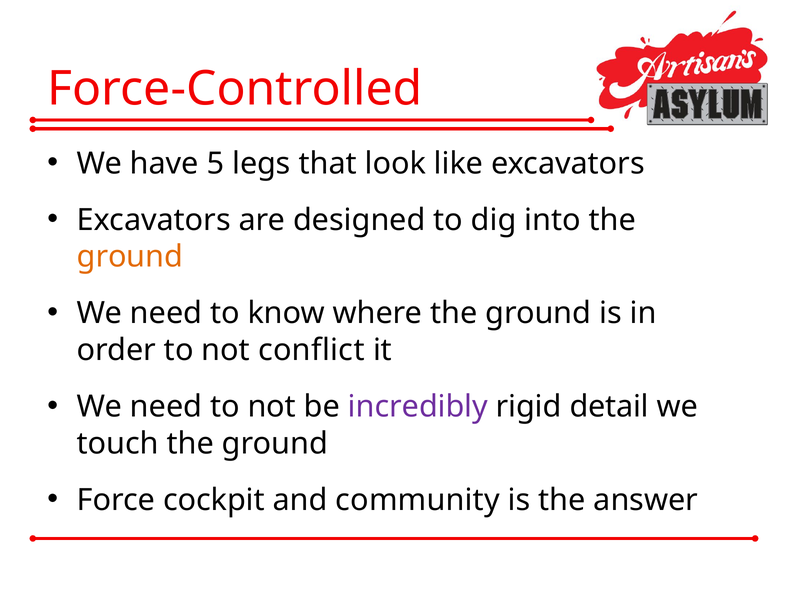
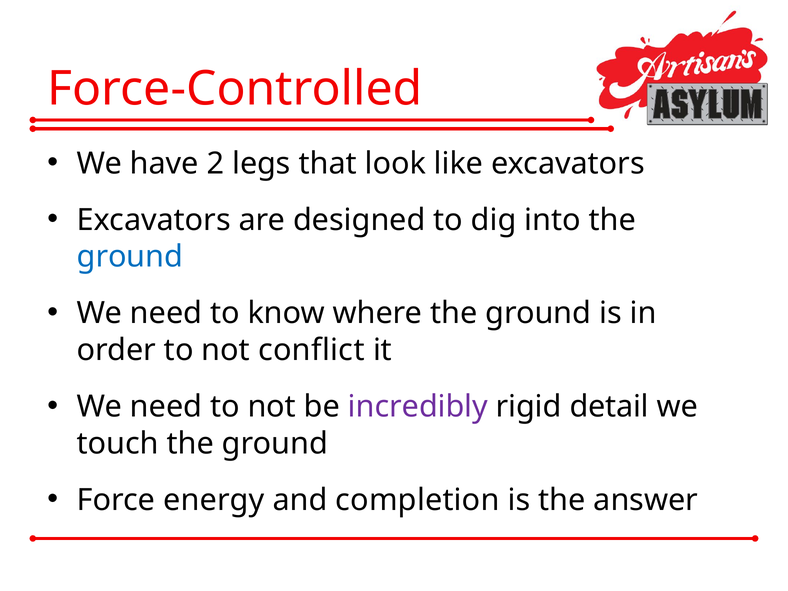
5: 5 -> 2 (215, 164)
ground colour: orange -> blue (130, 257)
cockpit: cockpit -> energy (214, 500)
community: community -> completion (418, 500)
